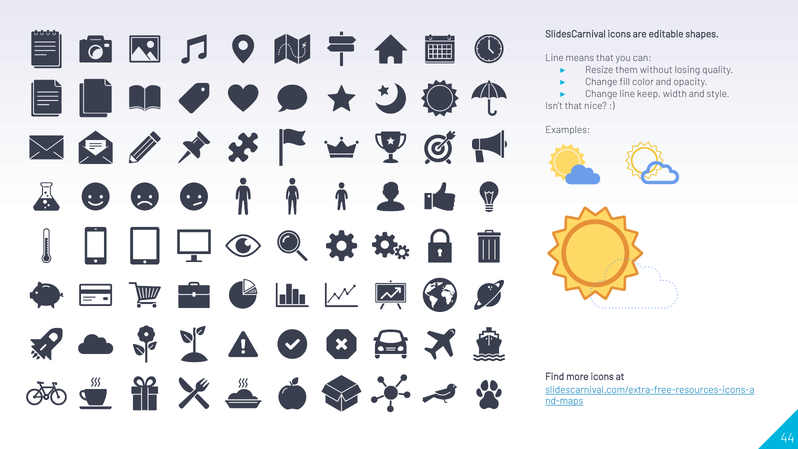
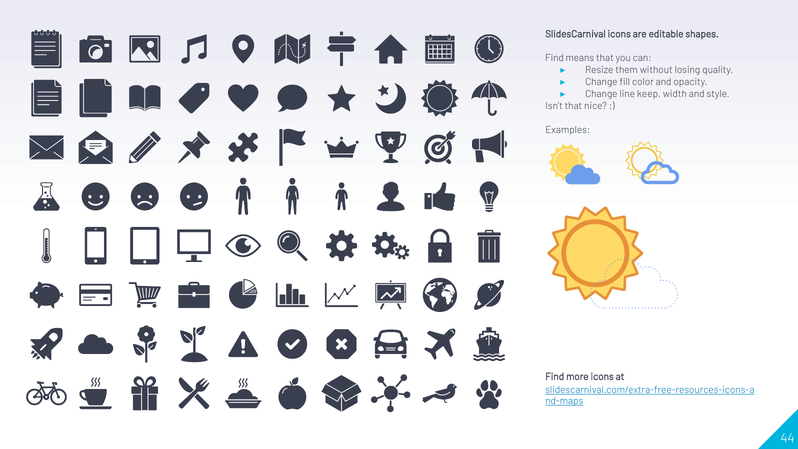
Line: Line -> Find (554, 58)
